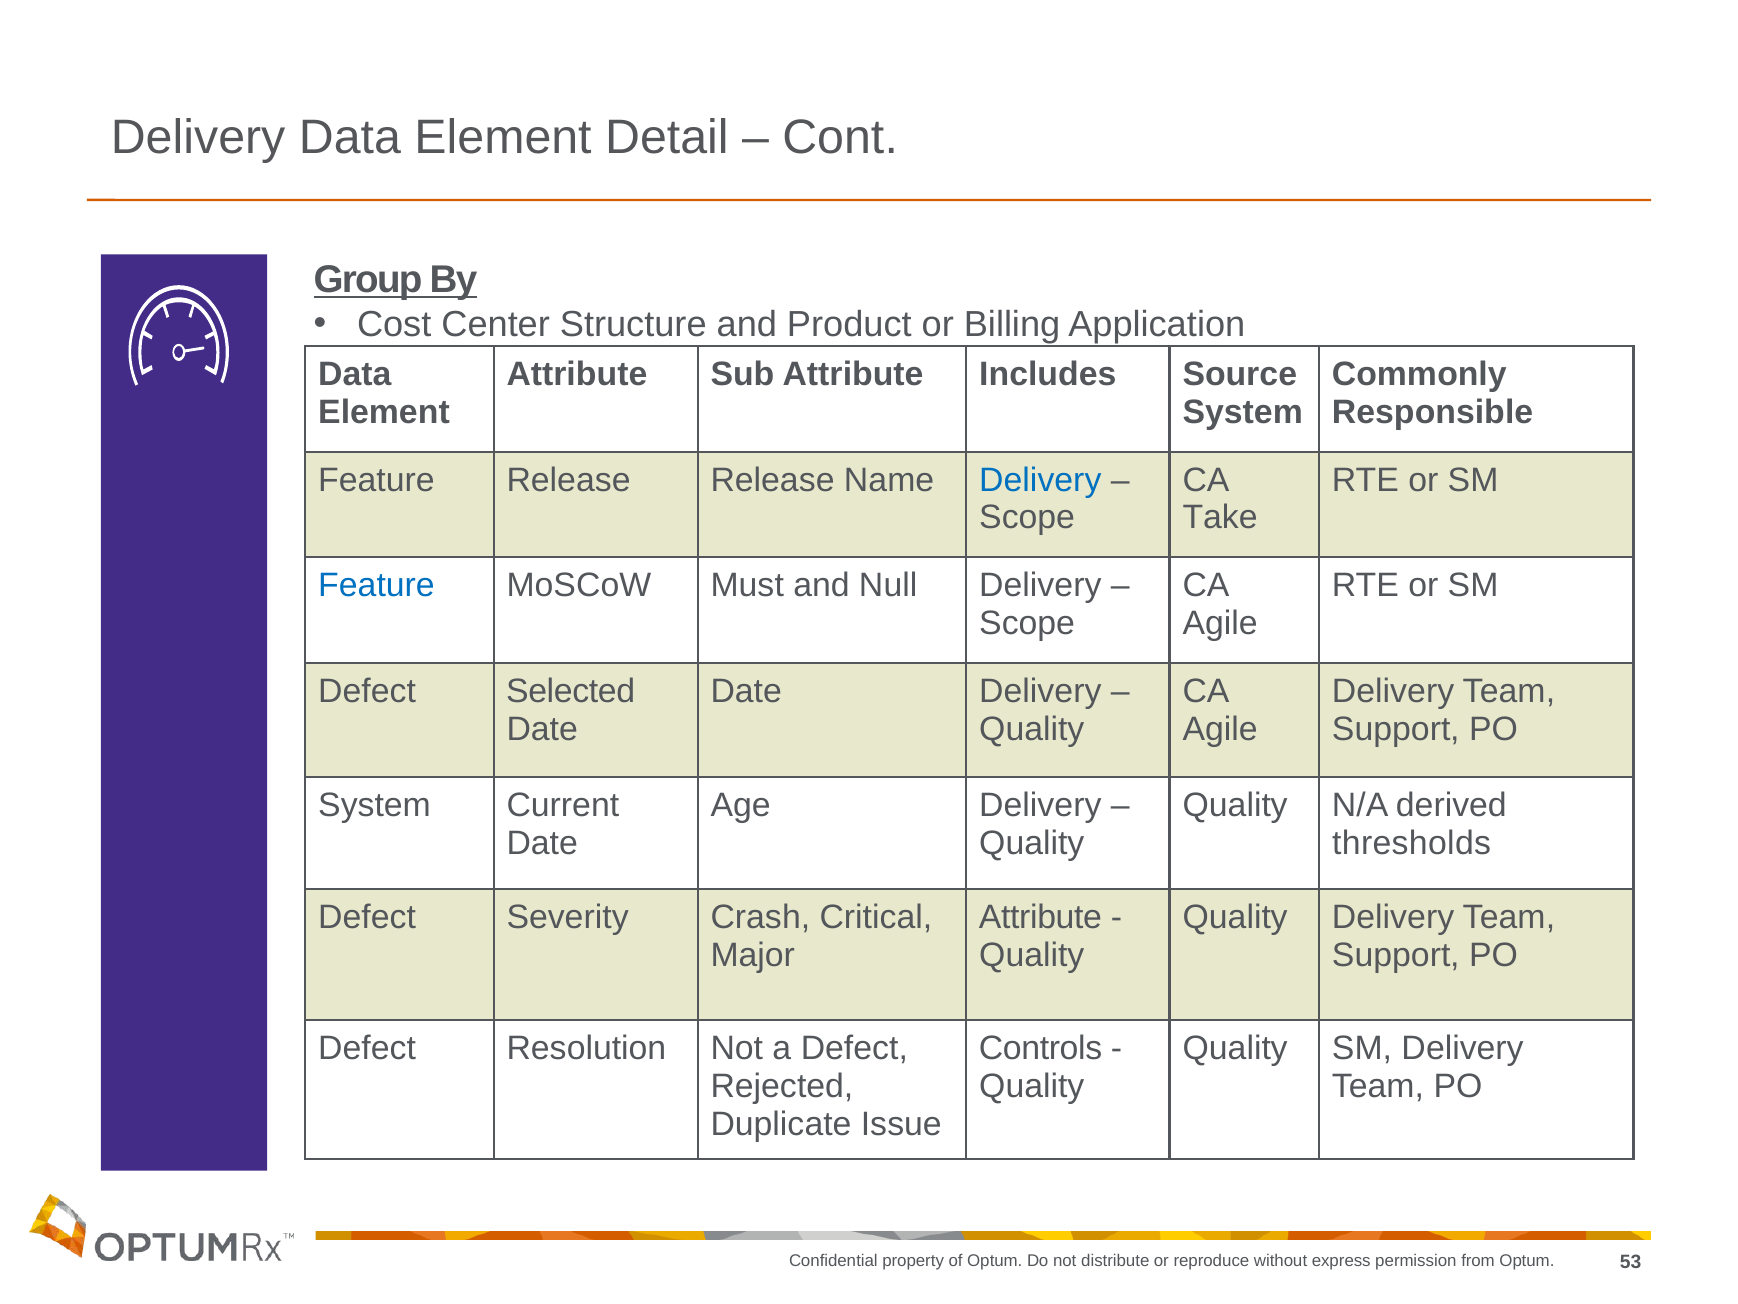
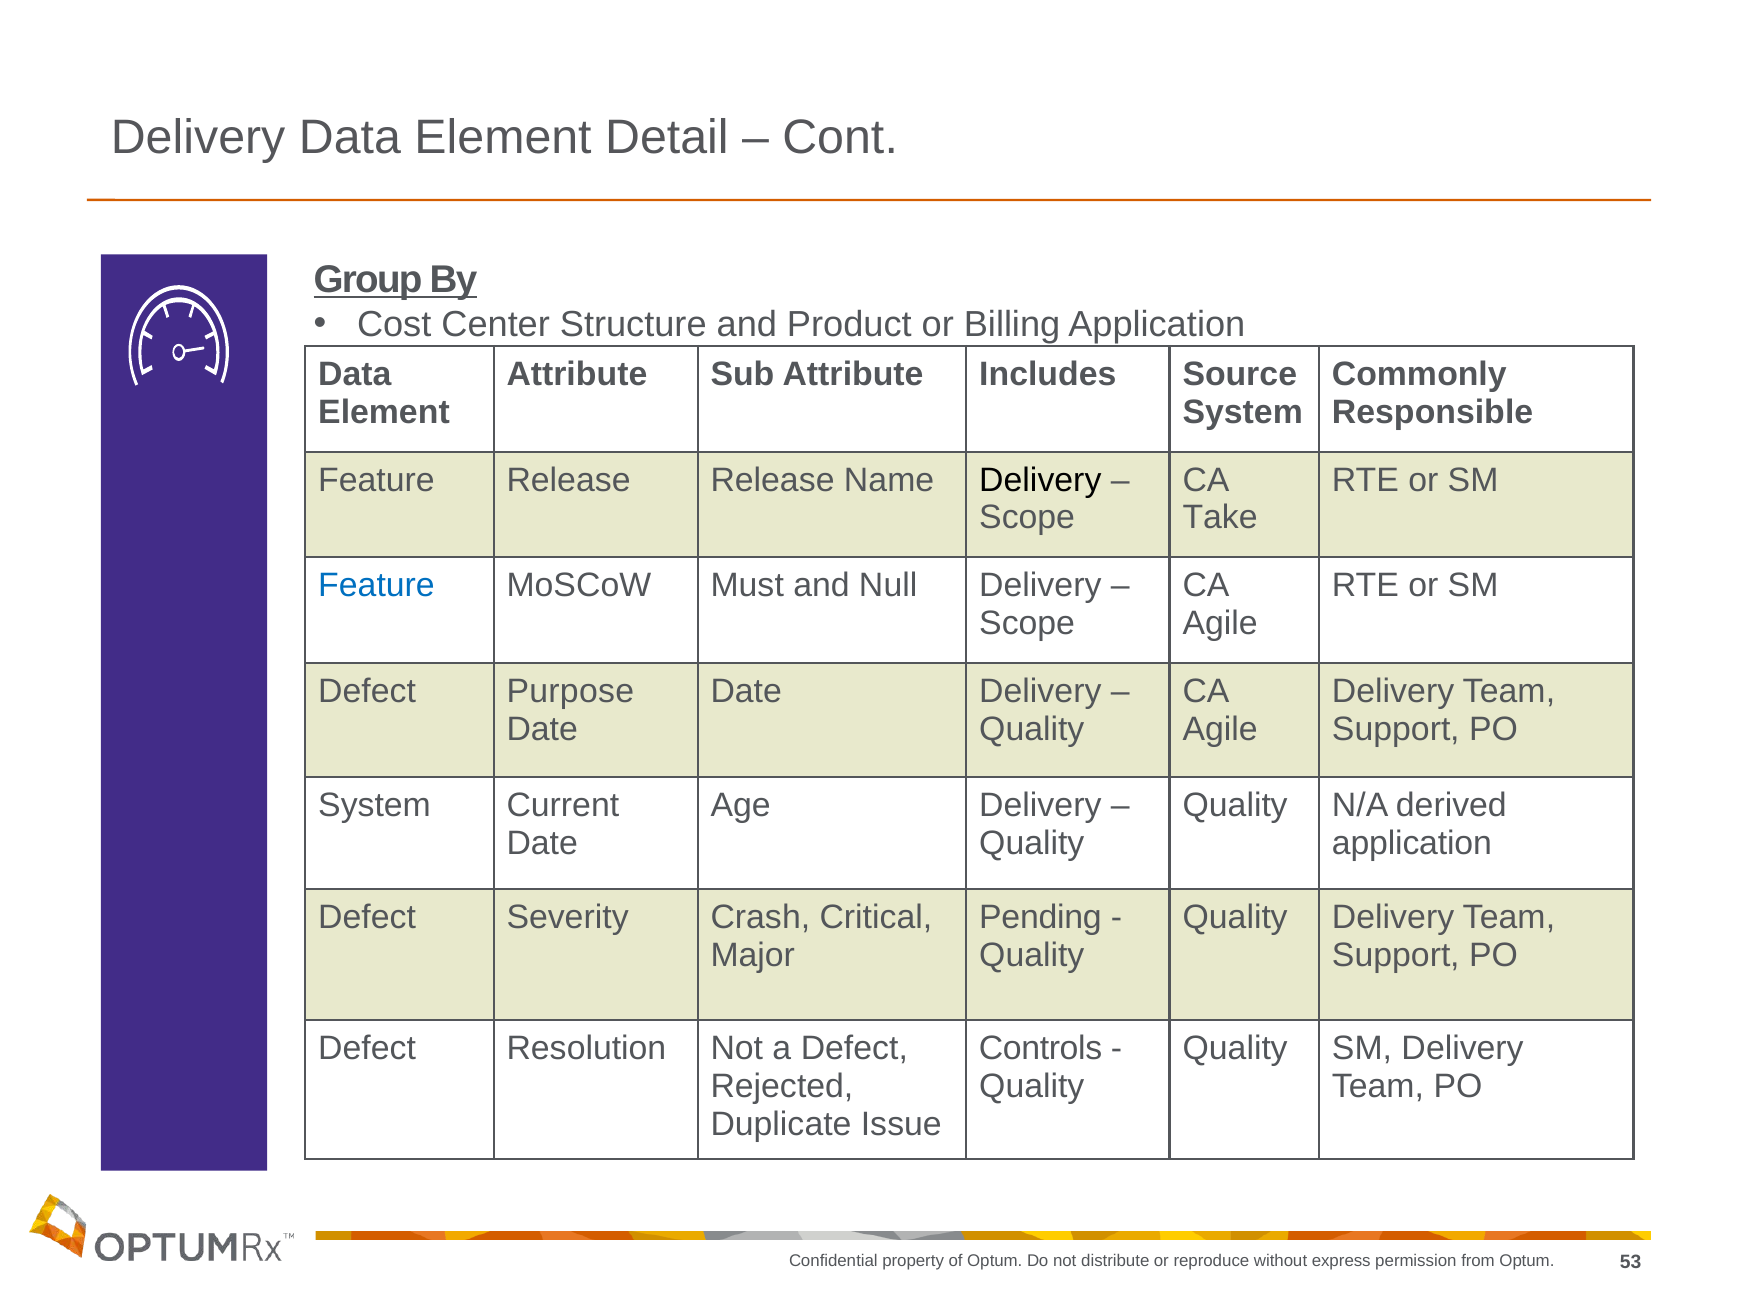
Delivery colour: blue -> black (1040, 480)
Selected: Selected -> Purpose (570, 691)
thresholds: thresholds -> application (1412, 843)
Attribute: Attribute -> Pending (1040, 917)
